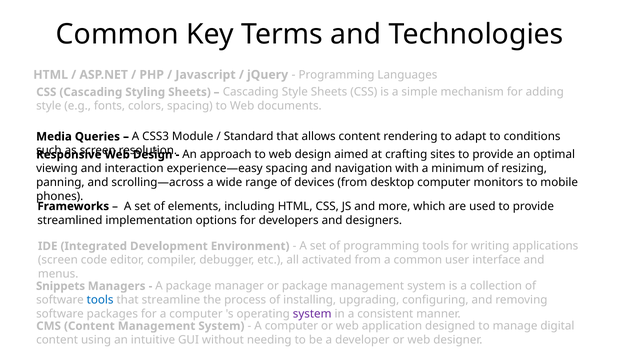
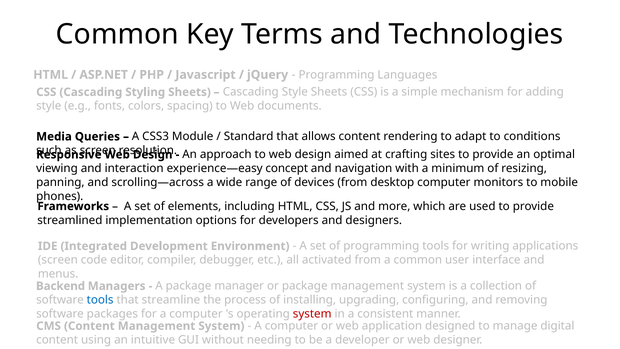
experience—easy spacing: spacing -> concept (287, 168)
Snippets: Snippets -> Backend (61, 286)
system colour: purple -> red (312, 314)
